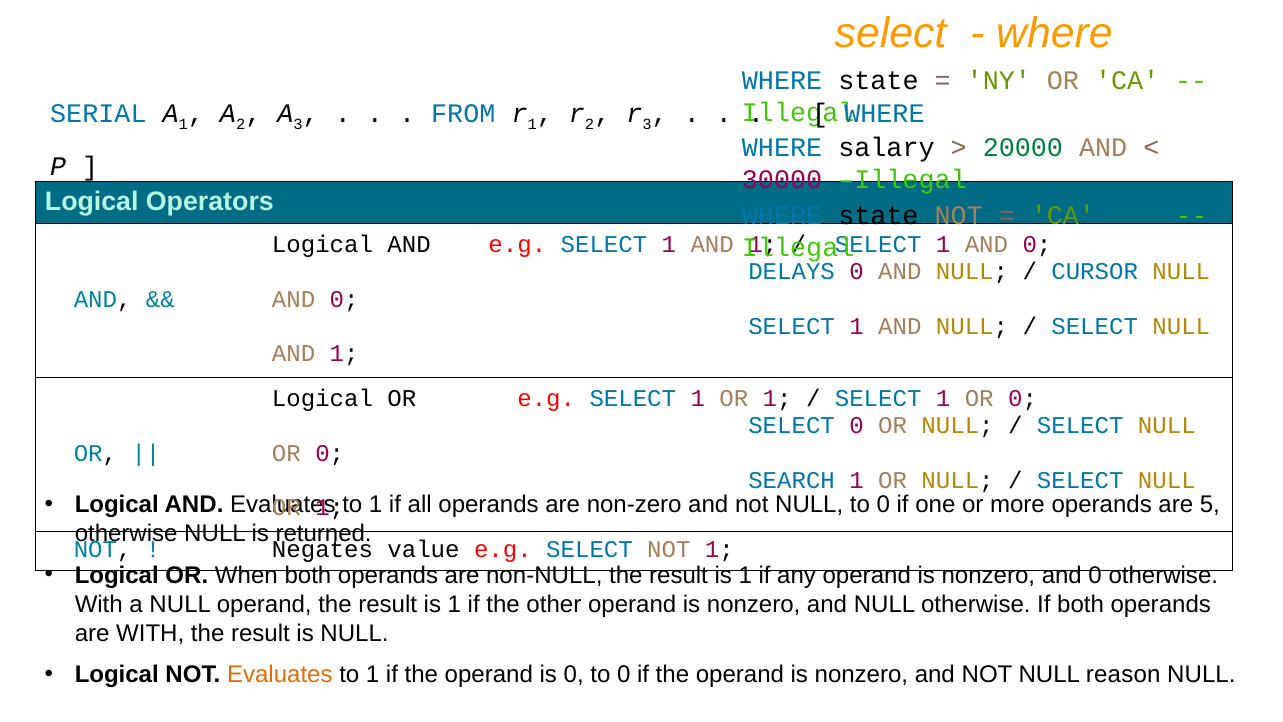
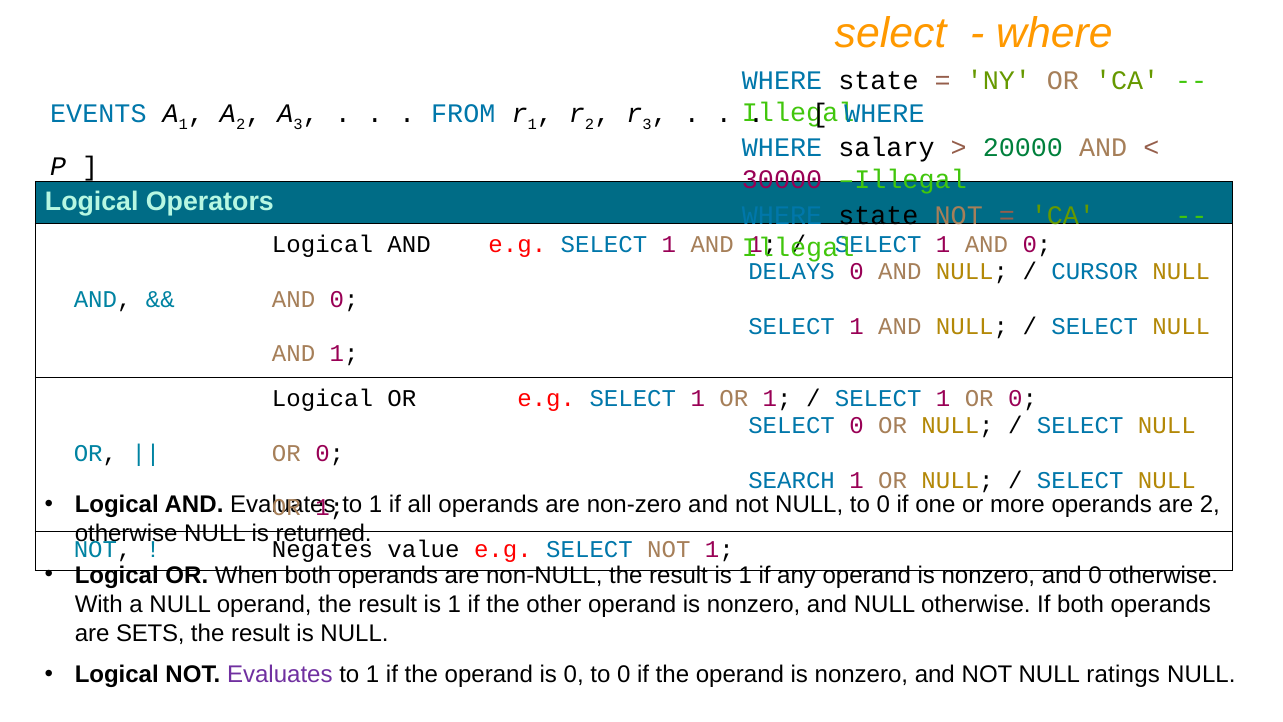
SERIAL: SERIAL -> EVENTS (98, 114)
are 5: 5 -> 2 (1210, 505)
are WITH: WITH -> SETS (150, 633)
Evaluates colour: orange -> purple (280, 674)
reason: reason -> ratings (1123, 674)
